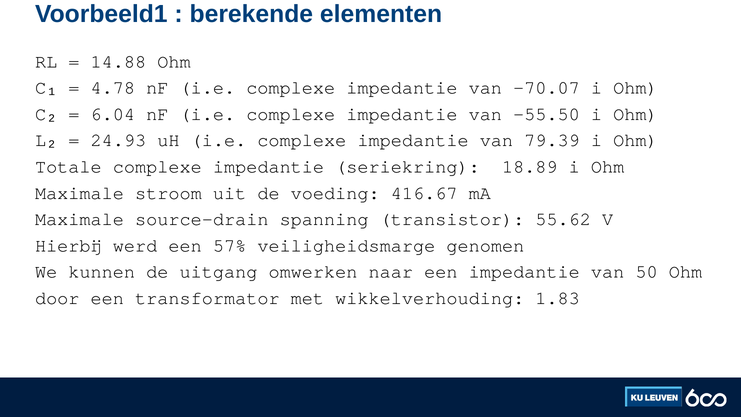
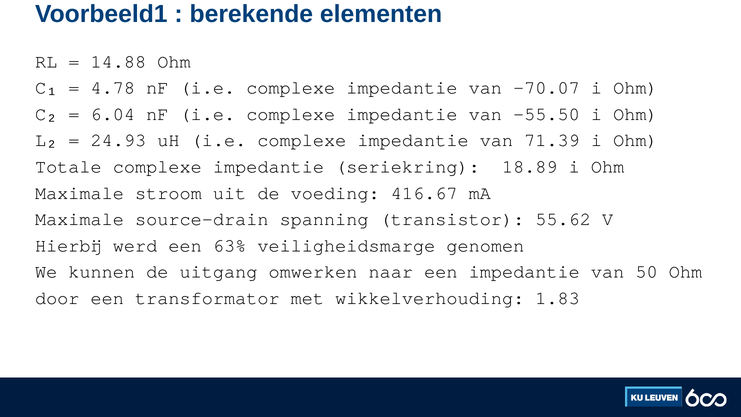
79.39: 79.39 -> 71.39 (552, 140)
57%: 57% -> 63% (230, 245)
